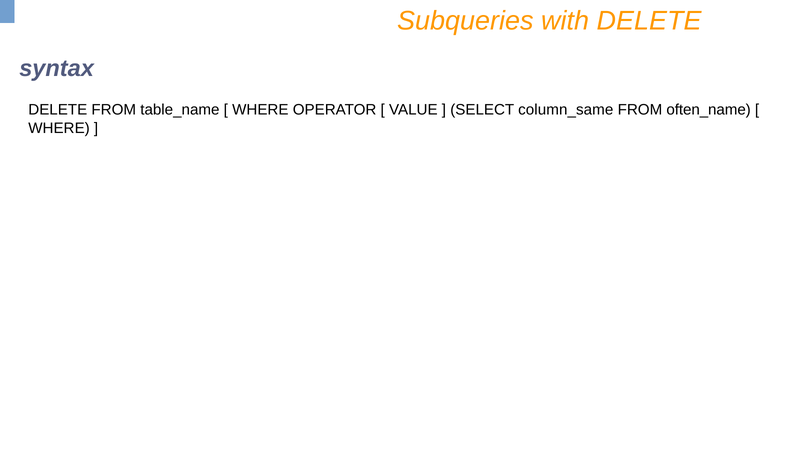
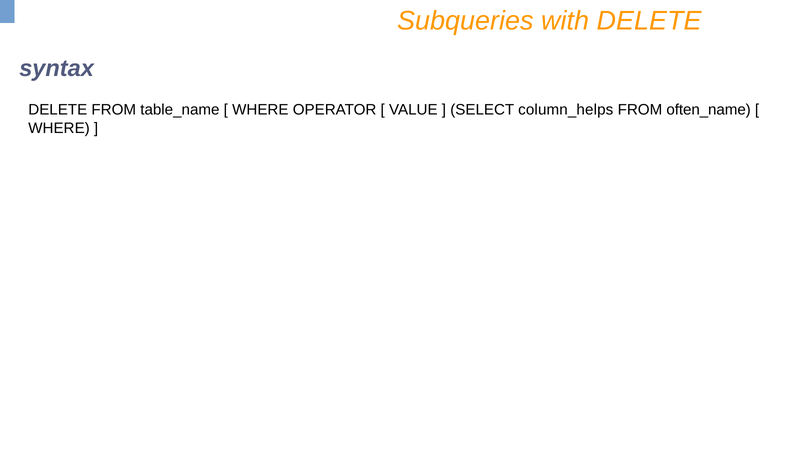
column_same: column_same -> column_helps (566, 110)
